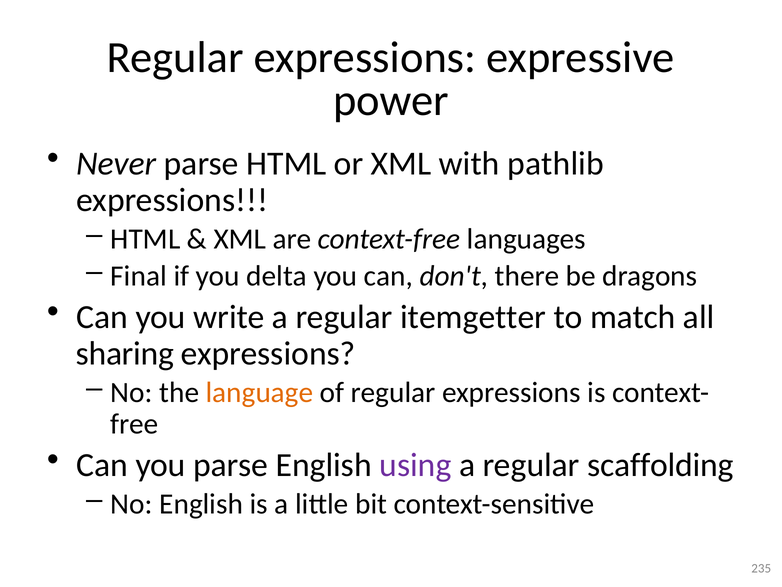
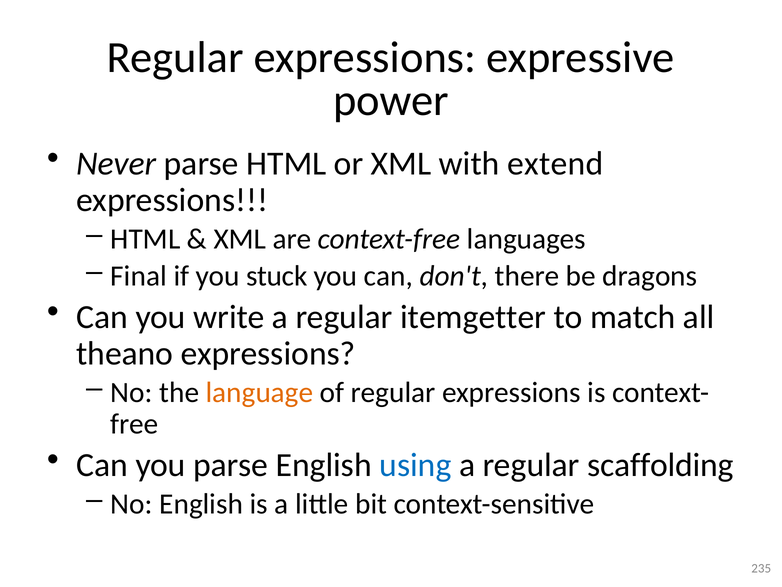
pathlib: pathlib -> extend (555, 163)
delta: delta -> stuck (277, 276)
sharing: sharing -> theano (125, 353)
using colour: purple -> blue (415, 465)
